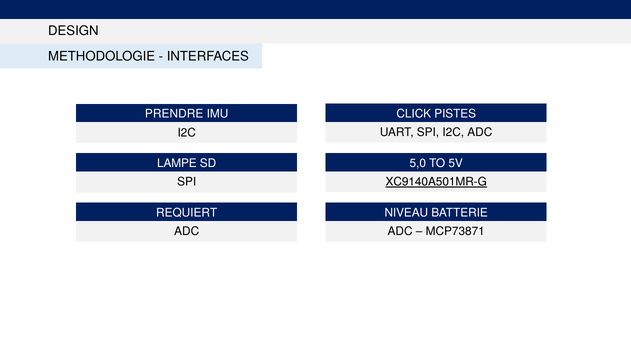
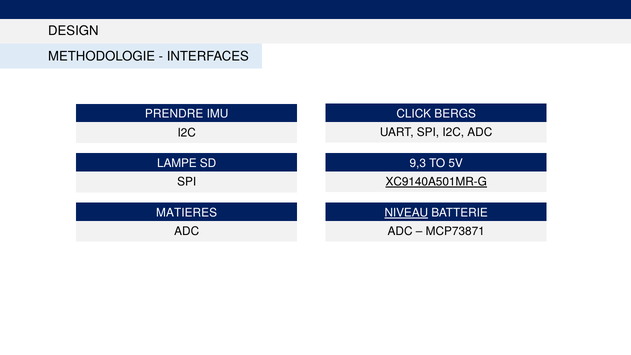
PISTES: PISTES -> BERGS (455, 114)
5,0: 5,0 -> 9,3 (418, 163)
REQUIERT: REQUIERT -> MATIERES (187, 213)
NIVEAU underline: none -> present (406, 213)
